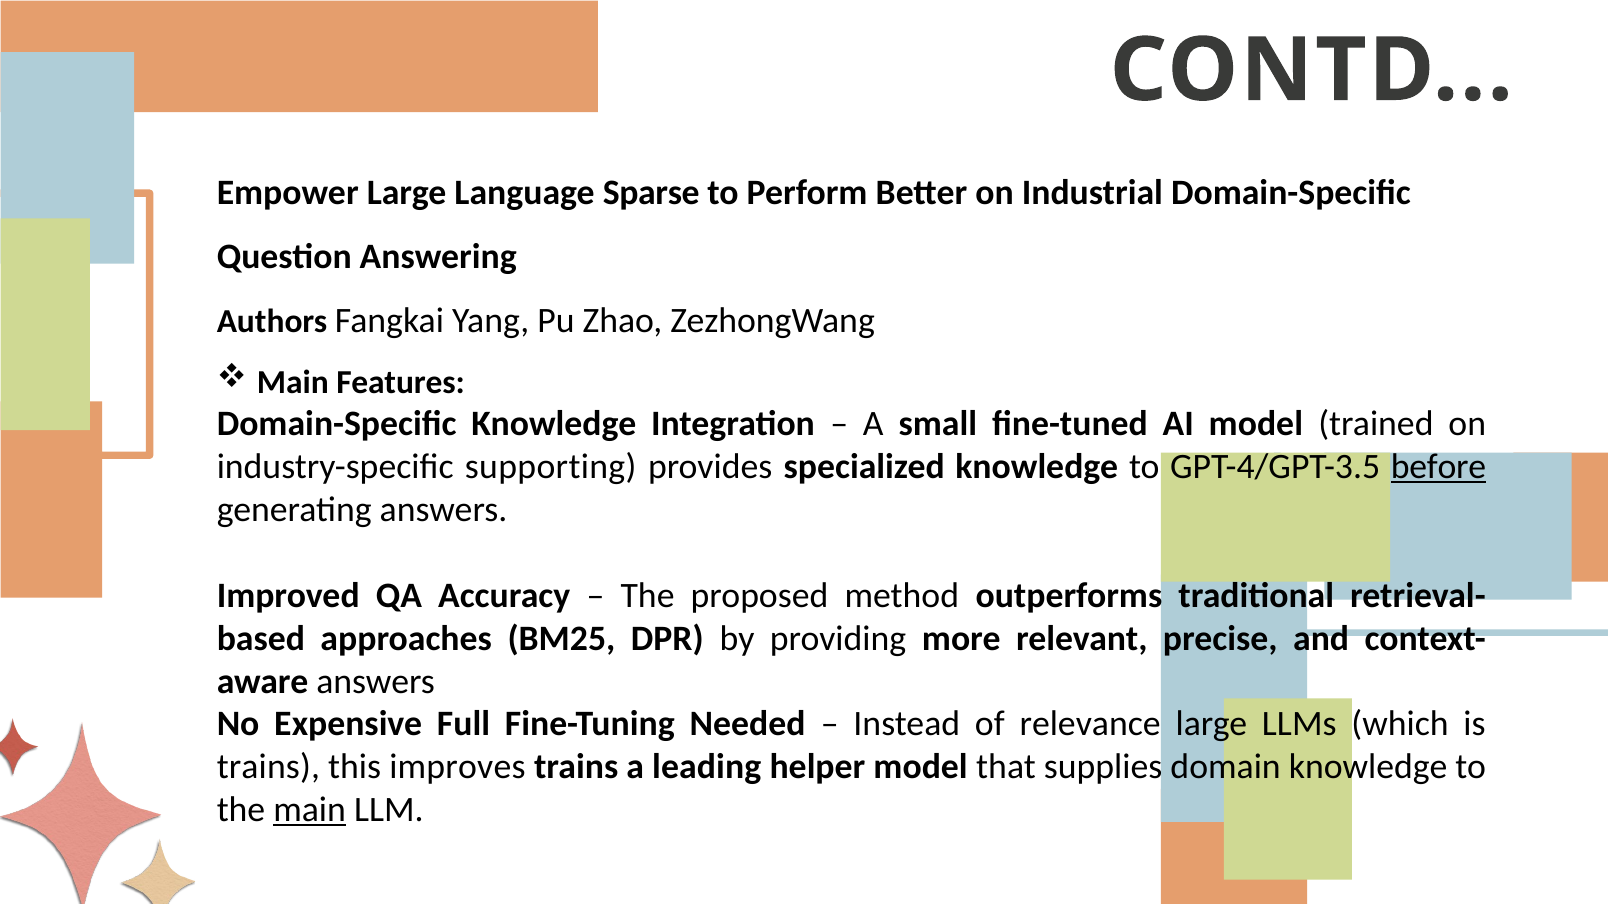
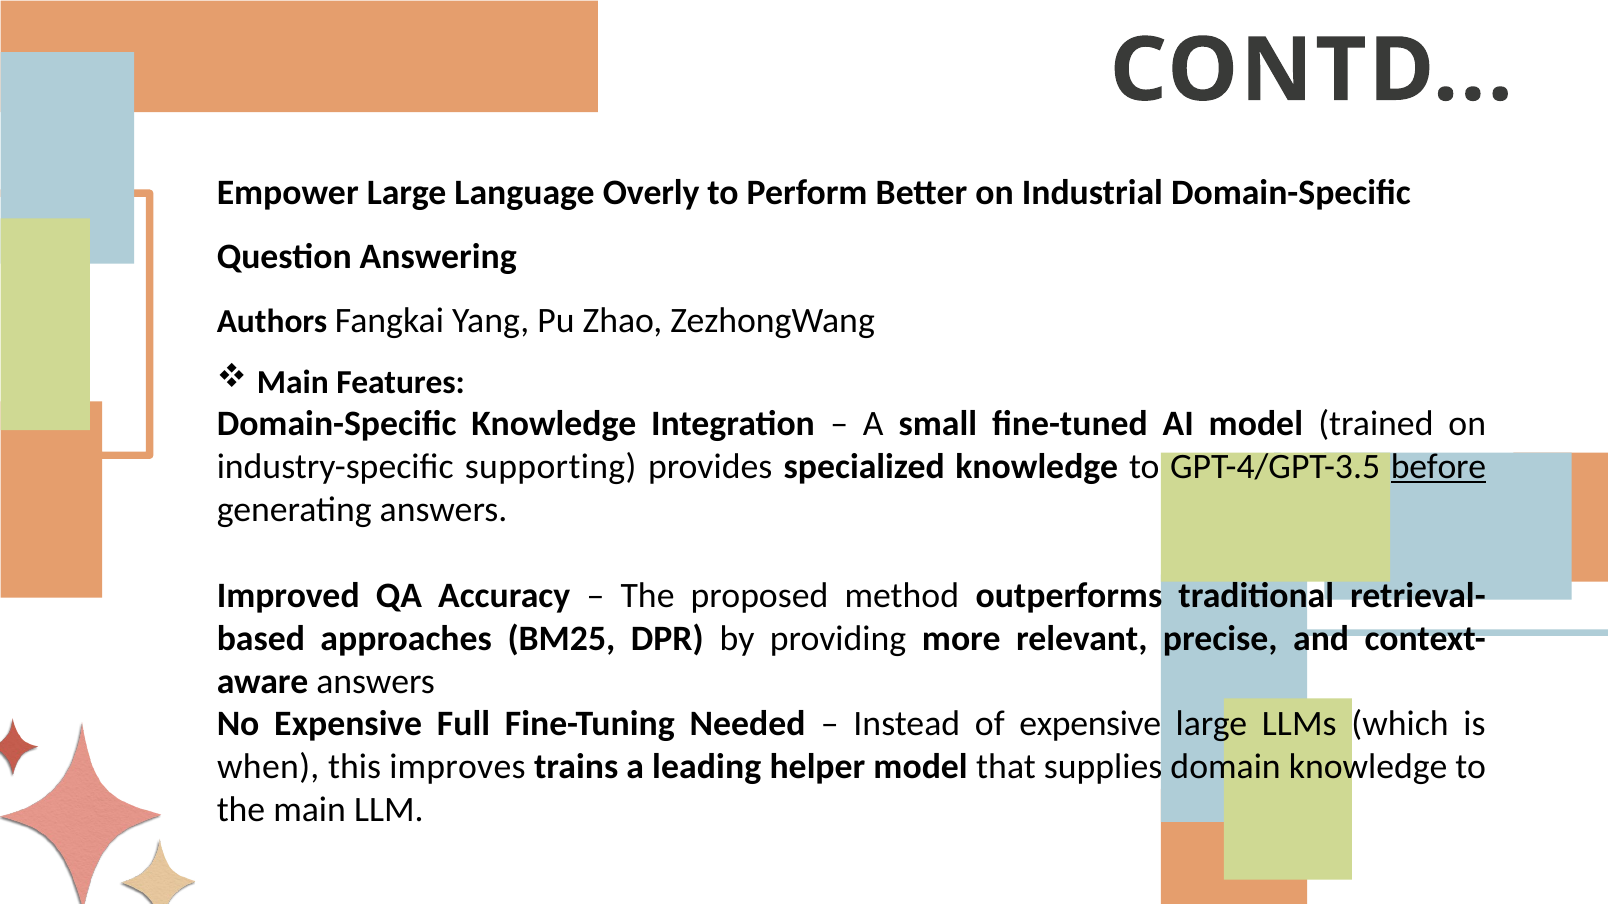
Sparse: Sparse -> Overly (651, 192)
of relevance: relevance -> expensive (1090, 725)
trains: trains -> when (268, 767)
main underline: present -> none (310, 810)
